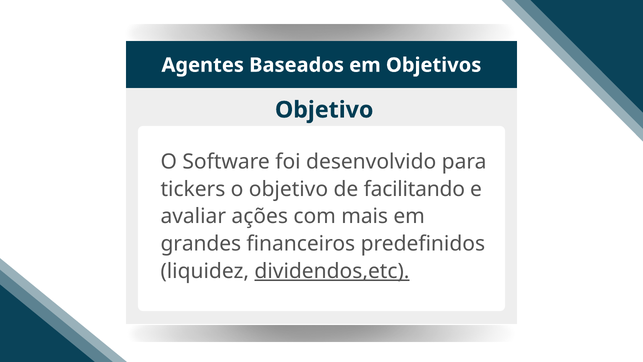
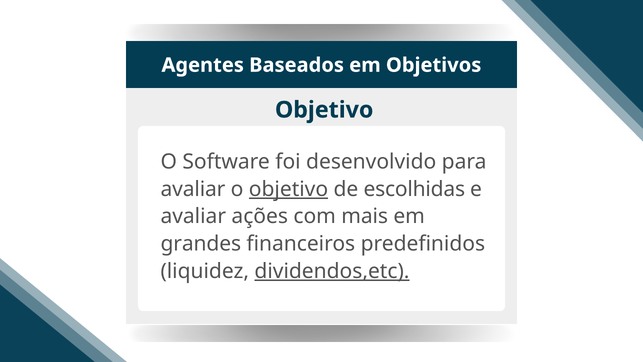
tickers: tickers -> avaliar (193, 189)
objetivo underline: none -> present (289, 189)
facilitando: facilitando -> escolhidas (414, 189)
